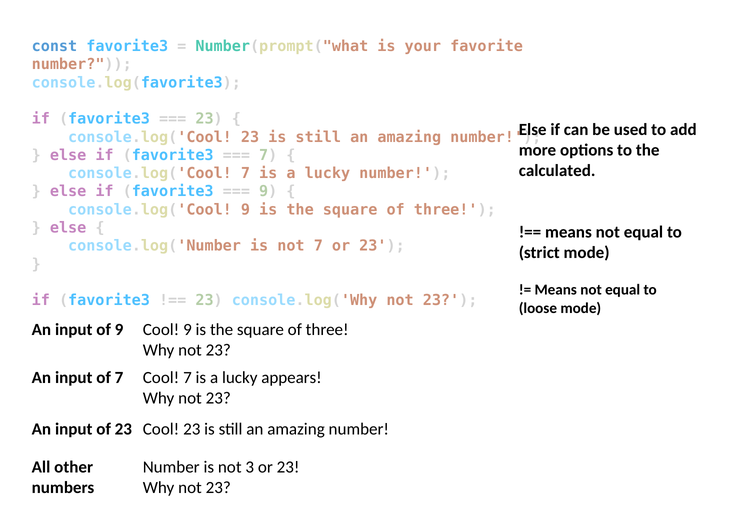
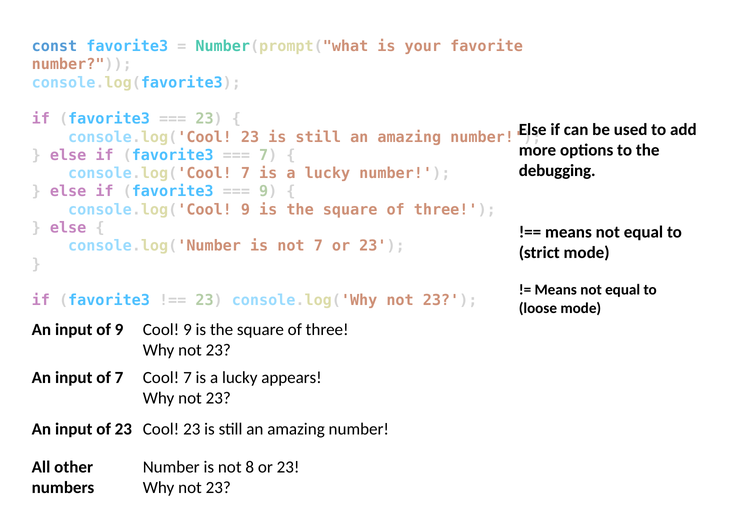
calculated: calculated -> debugging (557, 171)
3: 3 -> 8 (250, 468)
